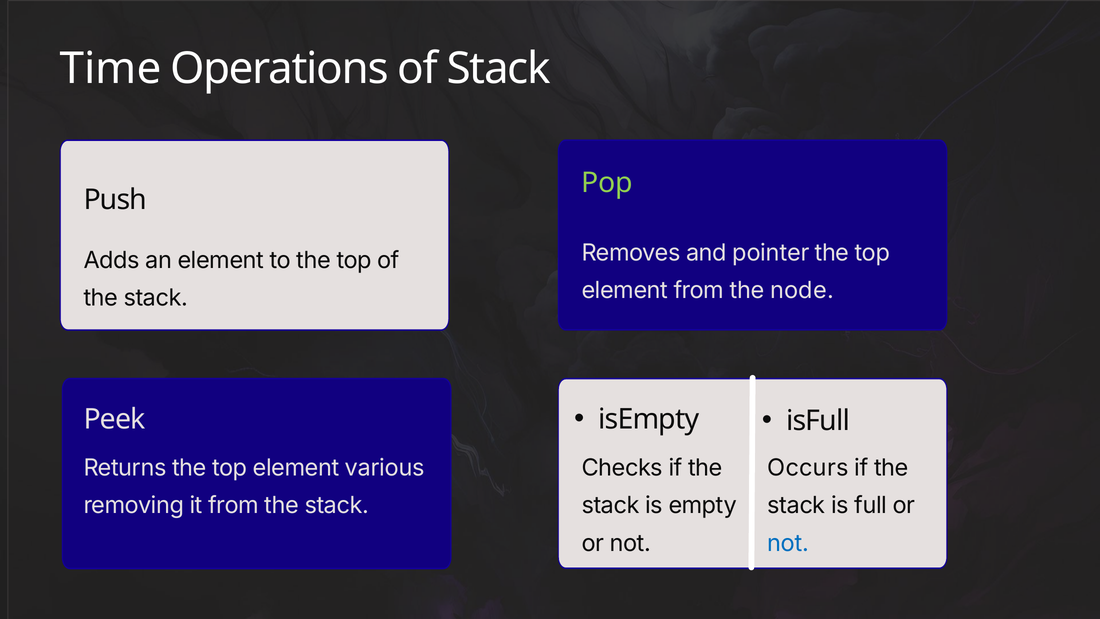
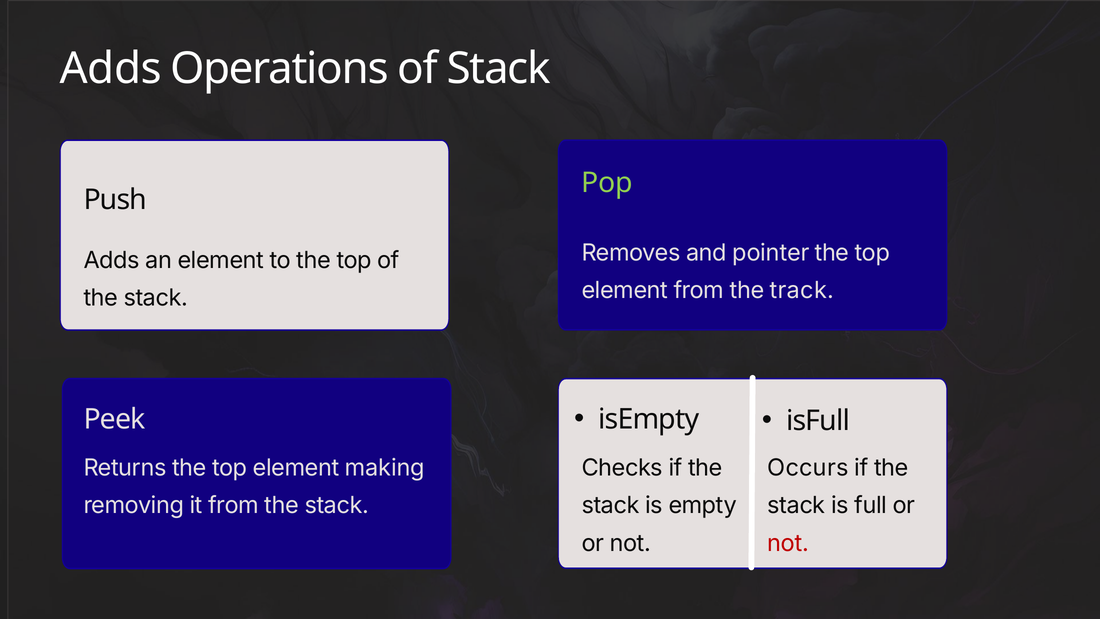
Time: Time -> Adds (111, 69)
node: node -> track (802, 290)
various: various -> making (385, 468)
not colour: blue -> red (788, 543)
